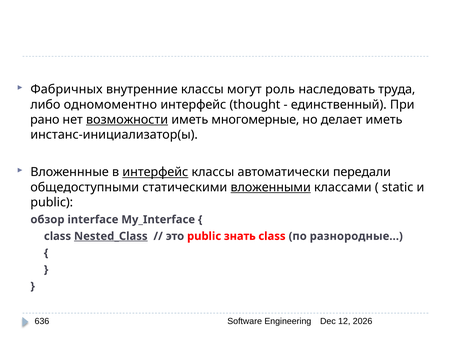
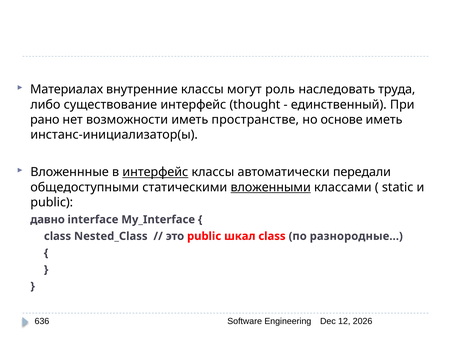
Фабричных: Фабричных -> Материалах (67, 90)
одномоментно: одномоментно -> существование (110, 105)
возможности underline: present -> none (127, 120)
многомерные: многомерные -> пространстве (255, 120)
делает: делает -> основе (342, 120)
обзор: обзор -> давно (48, 220)
Nested_Class underline: present -> none (111, 236)
знать: знать -> шкал (240, 236)
